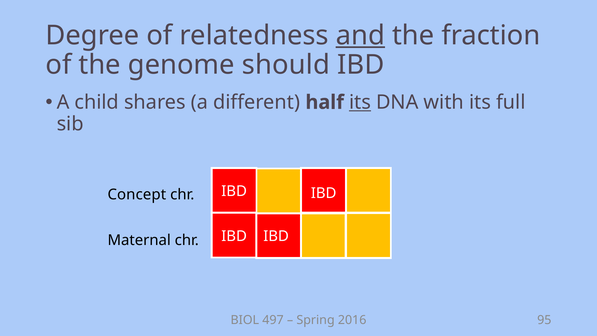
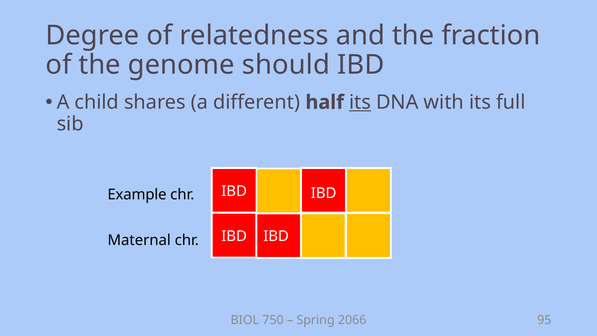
and underline: present -> none (360, 35)
Concept: Concept -> Example (137, 194)
497: 497 -> 750 (273, 320)
2016: 2016 -> 2066 (352, 320)
